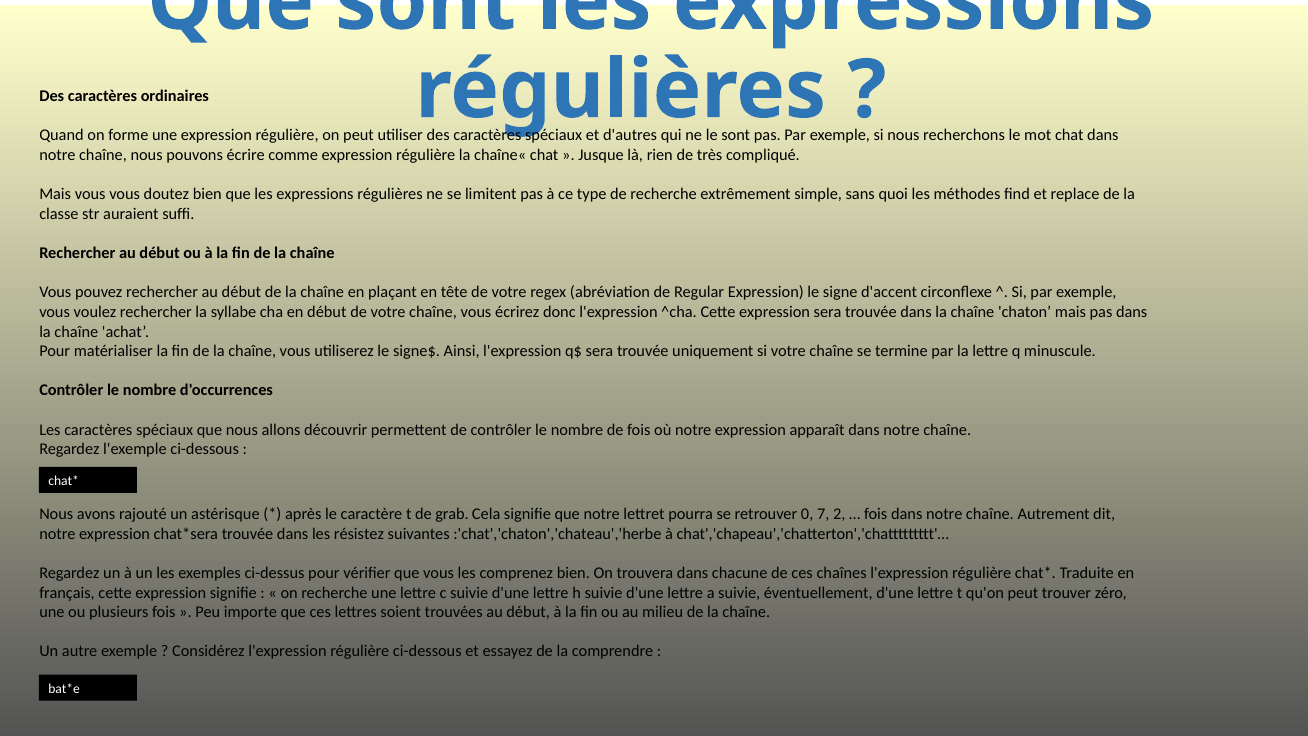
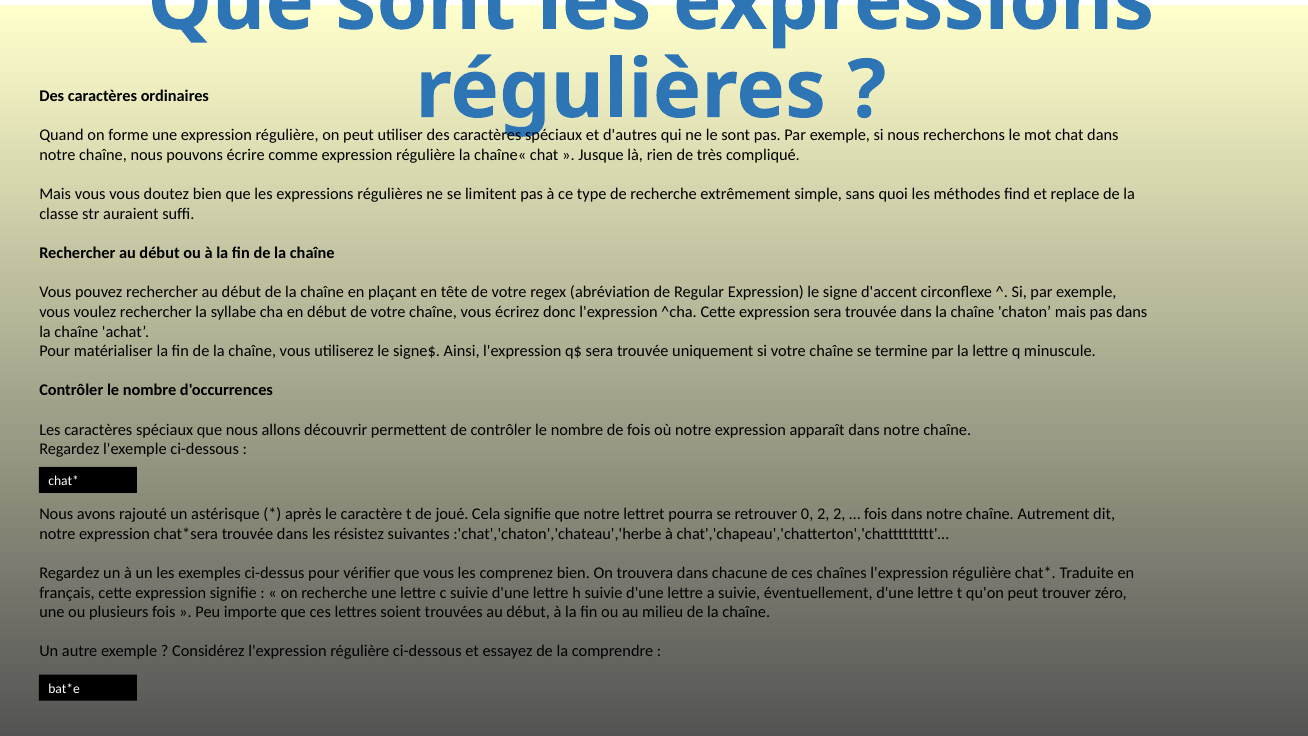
grab: grab -> joué (452, 514)
0 7: 7 -> 2 (823, 514)
